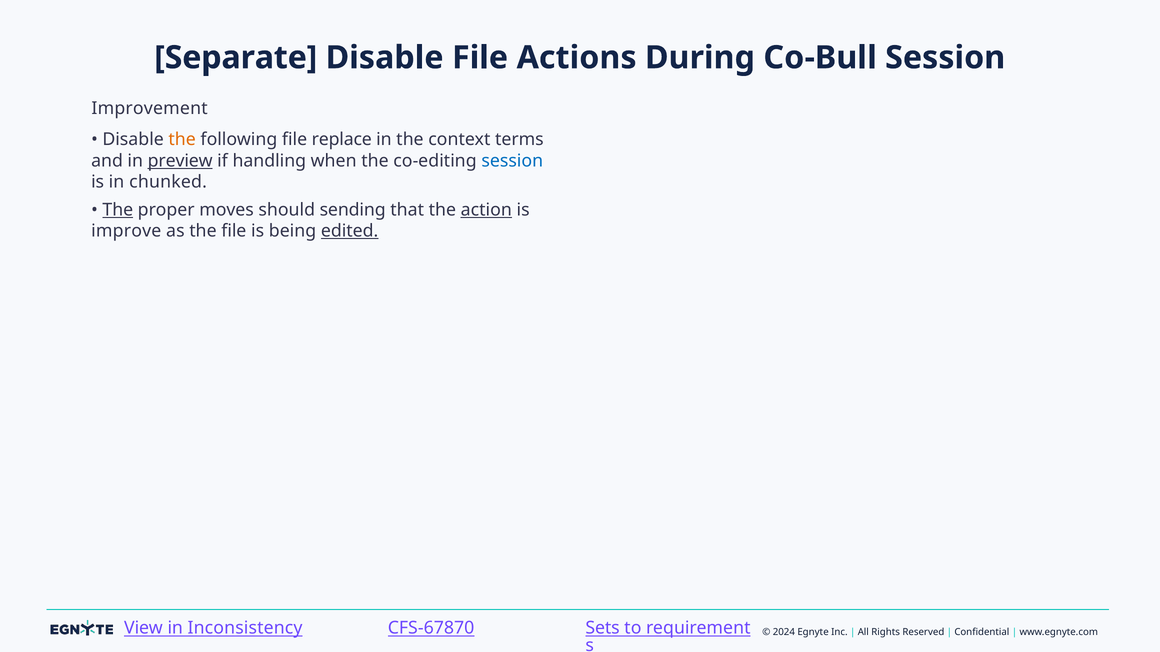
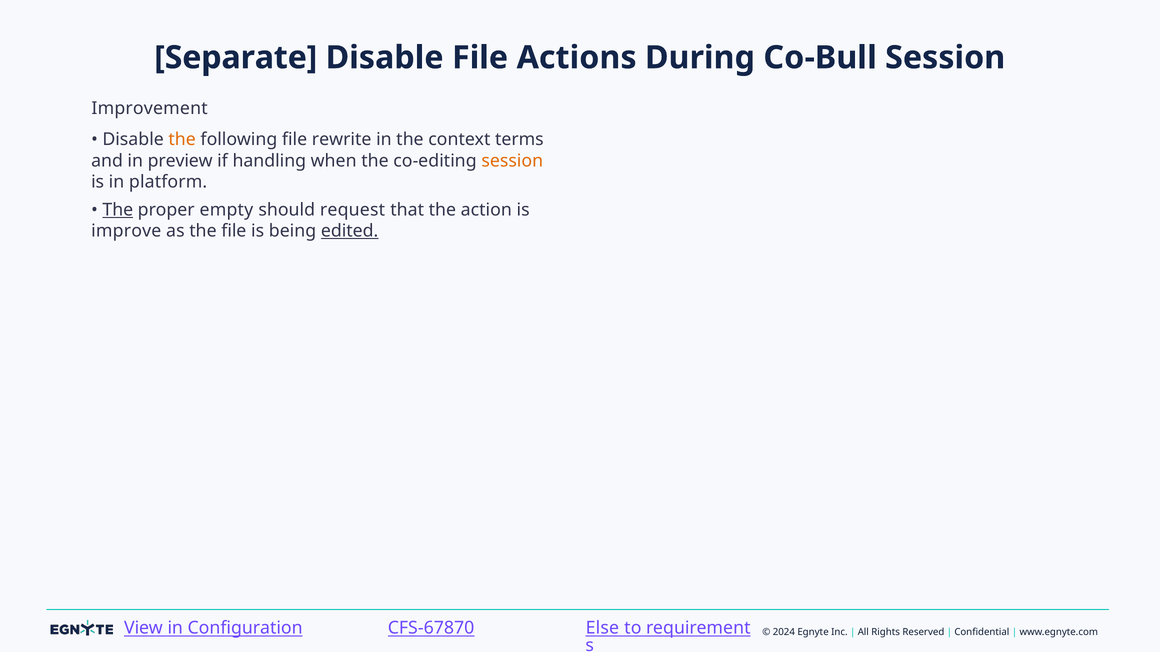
replace: replace -> rewrite (342, 140)
preview underline: present -> none (180, 161)
session colour: blue -> orange (512, 161)
chunked: chunked -> platform (168, 182)
moves: moves -> empty (226, 210)
sending: sending -> request (353, 210)
action underline: present -> none (486, 210)
Inconsistency: Inconsistency -> Configuration (245, 629)
Sets: Sets -> Else (602, 629)
